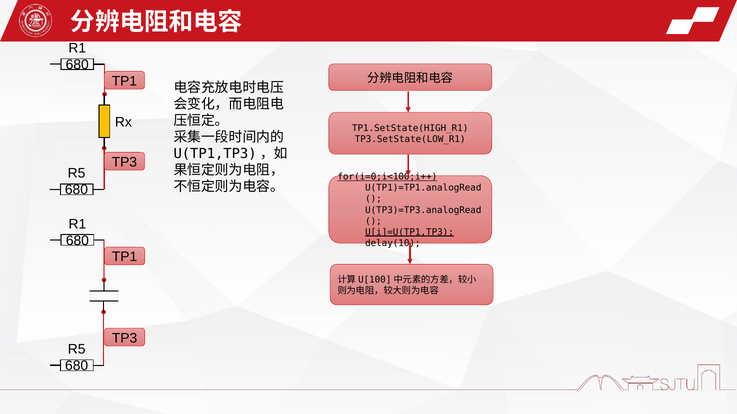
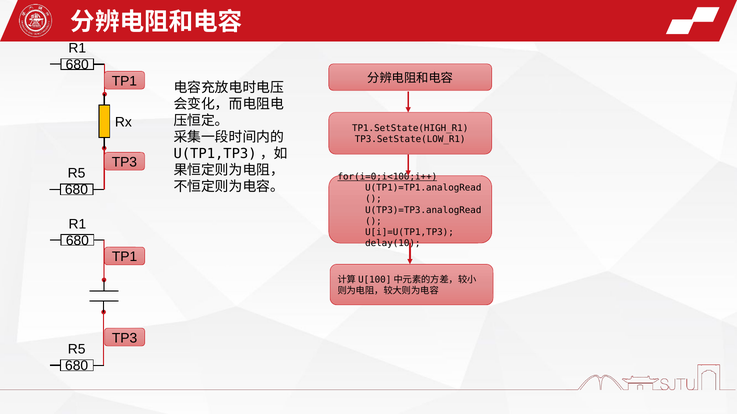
U[i]=U(TP1,TP3 underline: present -> none (409, 232)
